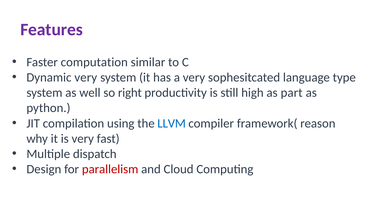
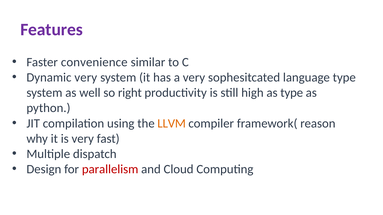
computation: computation -> convenience (94, 62)
as part: part -> type (292, 93)
LLVM colour: blue -> orange (172, 124)
